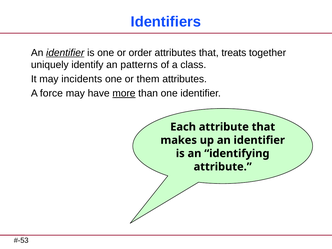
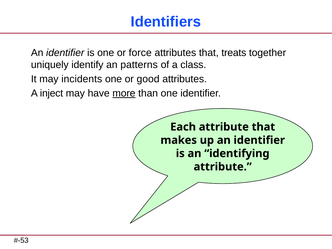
identifier underline: present -> none (65, 53)
order: order -> force (140, 53)
them: them -> good (148, 79)
force: force -> inject (51, 93)
